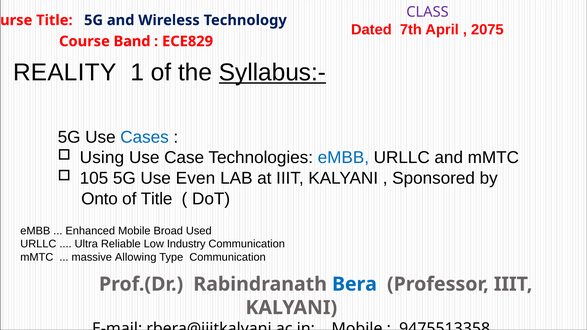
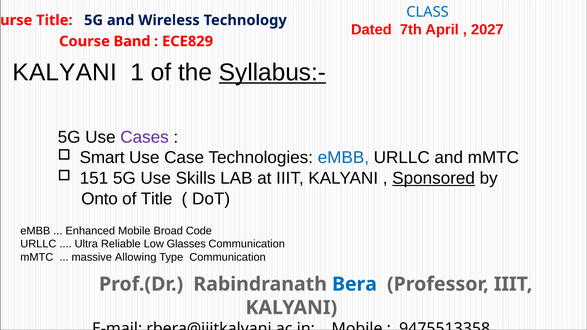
CLASS colour: purple -> blue (428, 12)
2075: 2075 -> 2027 (487, 30)
REALITY: REALITY -> KALYANI (65, 72)
Cases colour: blue -> purple (145, 137)
Using: Using -> Smart (102, 158)
105: 105 -> 151 (94, 178)
Even: Even -> Skills (196, 178)
Sponsored underline: none -> present (434, 178)
Used: Used -> Code (199, 231)
Industry: Industry -> Glasses (186, 244)
